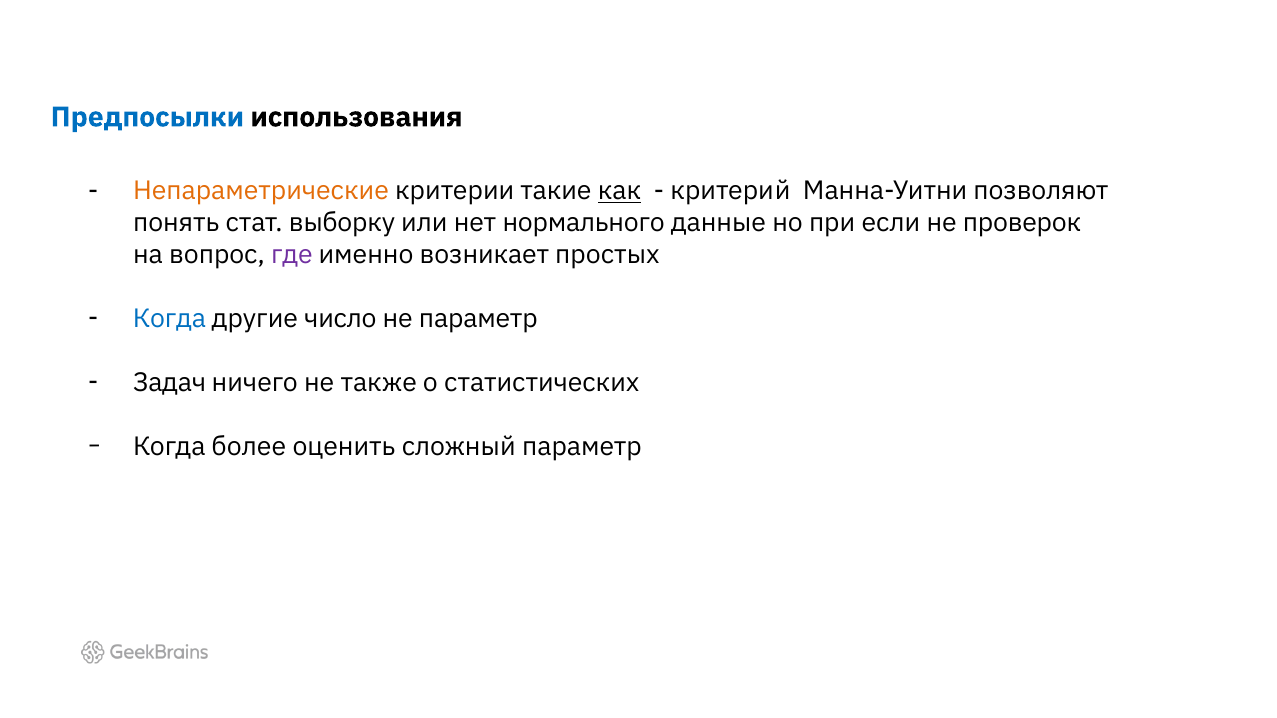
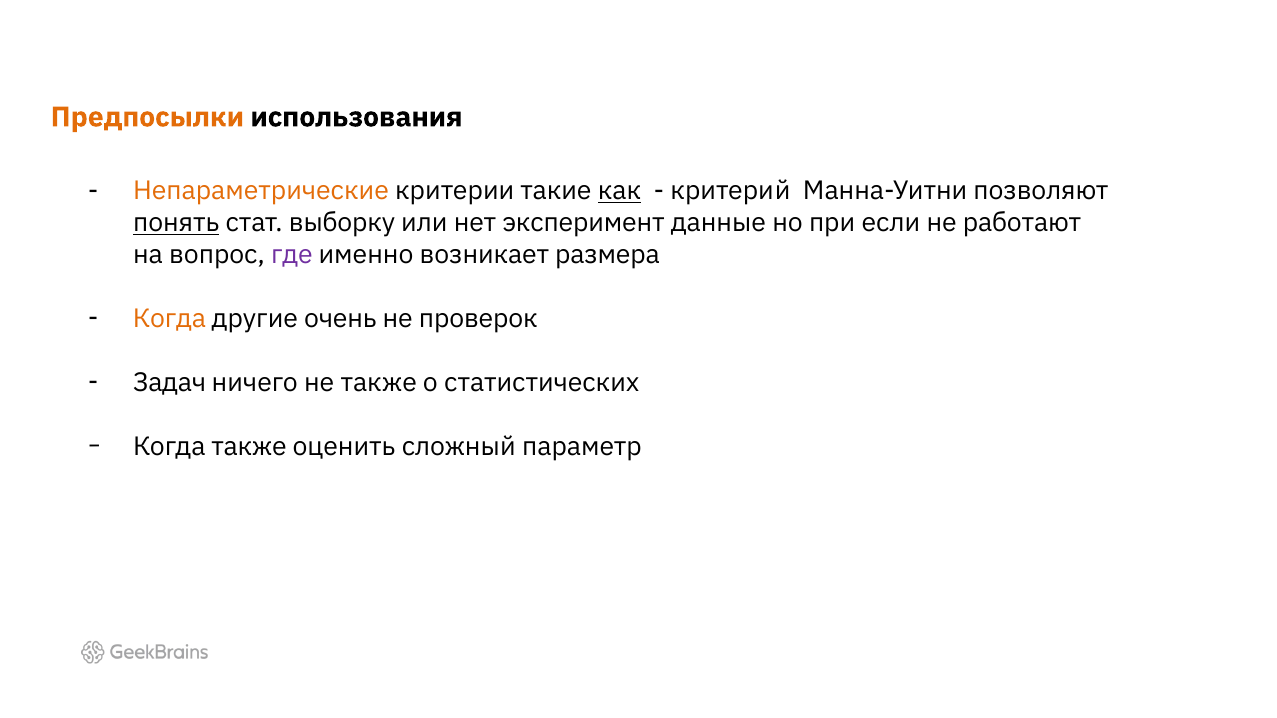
Предпосылки colour: blue -> orange (147, 117)
понять underline: none -> present (176, 223)
нормального: нормального -> эксперимент (584, 223)
проверок: проверок -> работают (1022, 223)
простых: простых -> размера (607, 255)
Когда colour: blue -> orange (169, 319)
число: число -> очень (340, 319)
не параметр: параметр -> проверок (478, 319)
Когда более: более -> также (249, 447)
